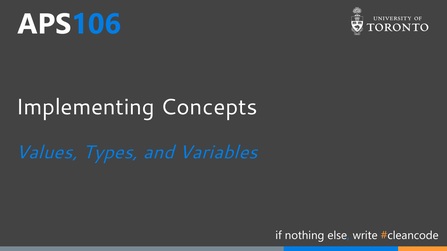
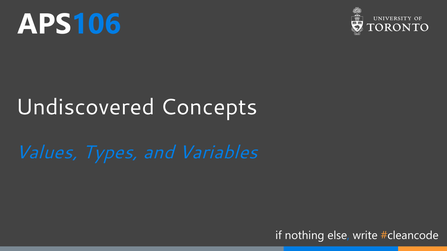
Implementing: Implementing -> Undiscovered (85, 107)
